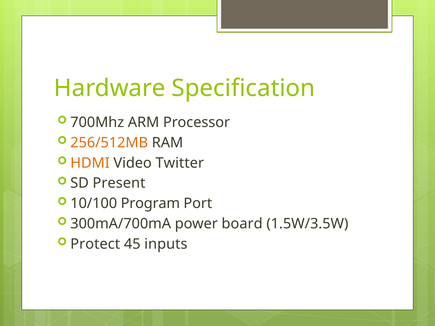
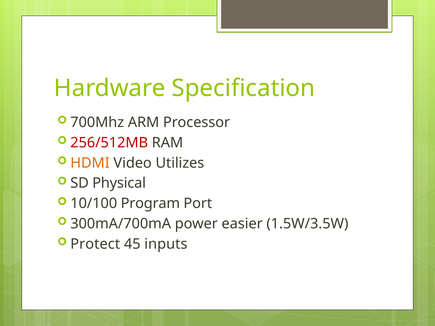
256/512MB colour: orange -> red (109, 143)
Twitter: Twitter -> Utilizes (180, 163)
Present: Present -> Physical (119, 183)
board: board -> easier (242, 224)
